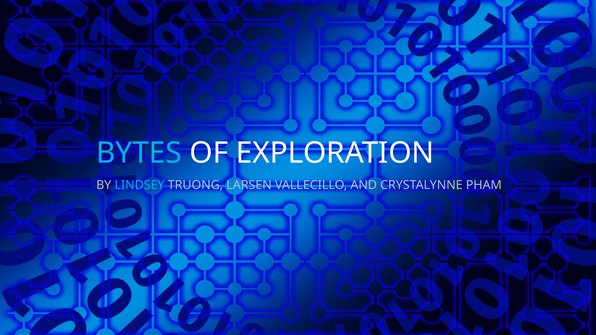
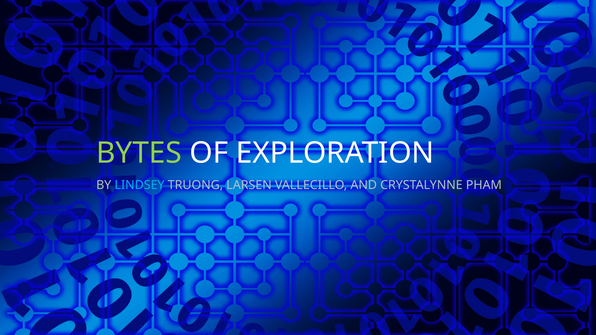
BYTES colour: light blue -> light green (139, 153)
